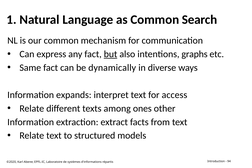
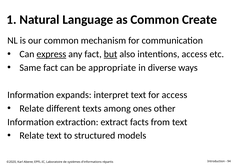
Search: Search -> Create (200, 20)
express underline: none -> present (51, 54)
intentions graphs: graphs -> access (194, 54)
dynamically: dynamically -> appropriate (112, 68)
